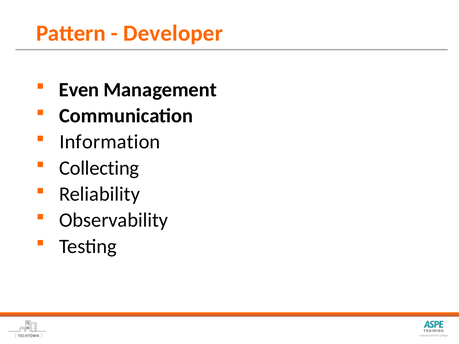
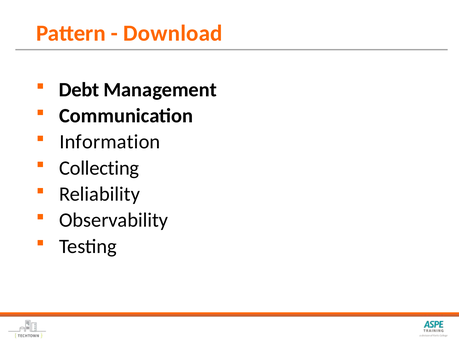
Developer: Developer -> Download (173, 33)
Even: Even -> Debt (79, 90)
